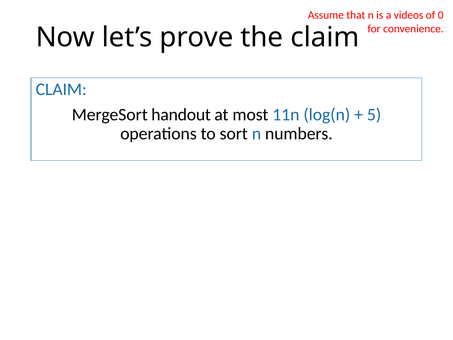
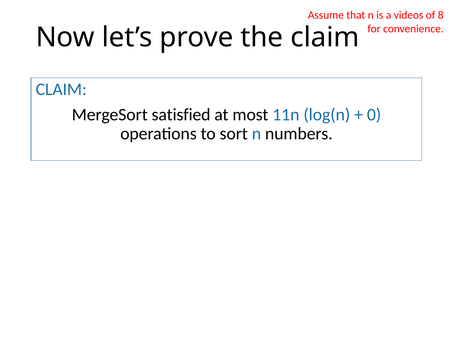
0: 0 -> 8 (441, 15)
handout: handout -> satisfied (181, 115)
5: 5 -> 0 (374, 115)
